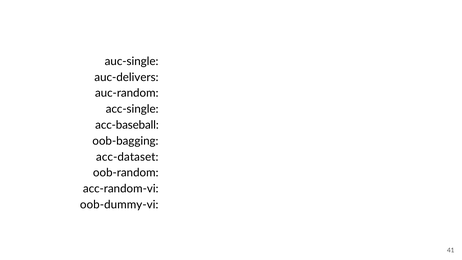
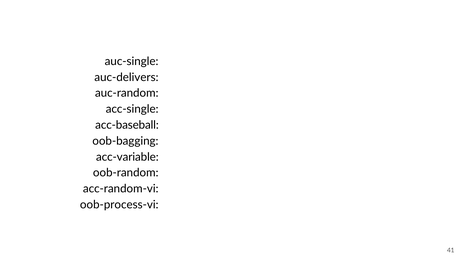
acc-dataset: acc-dataset -> acc-variable (127, 157)
oob-dummy-vi: oob-dummy-vi -> oob-process-vi (119, 205)
